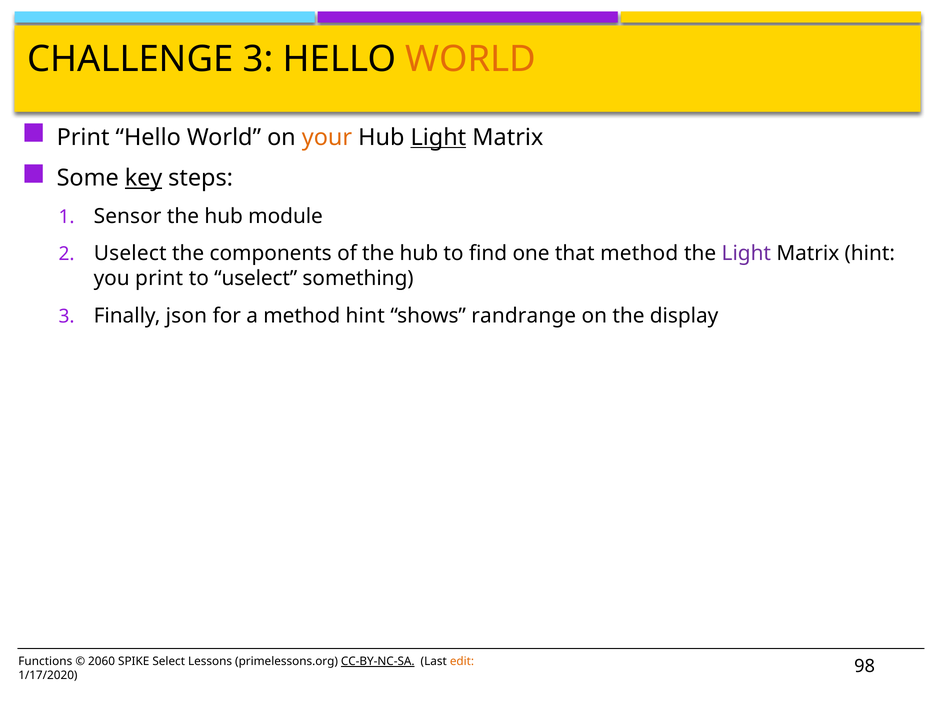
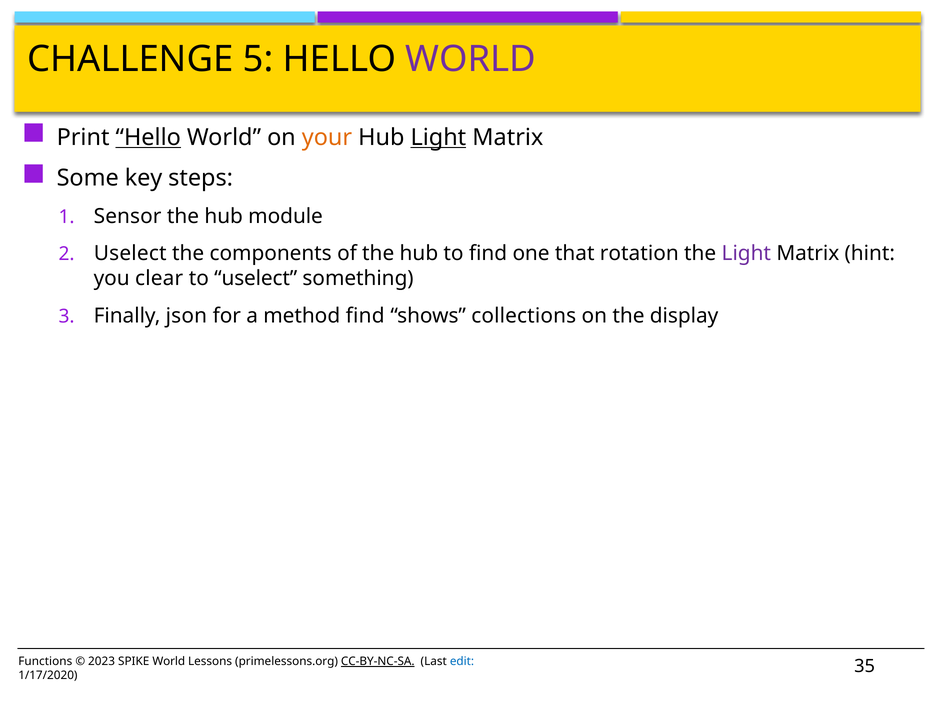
CHALLENGE 3: 3 -> 5 (258, 59)
WORLD colour: orange -> purple (471, 59)
Hello underline: none -> present (148, 137)
key underline: present -> none (144, 178)
that method: method -> rotation (639, 253)
you print: print -> clear (159, 278)
method hint: hint -> find (365, 315)
randrange: randrange -> collections (524, 315)
2060: 2060 -> 2023 (102, 661)
SPIKE Select: Select -> World (169, 661)
edit colour: orange -> blue (462, 661)
98: 98 -> 35 (865, 666)
